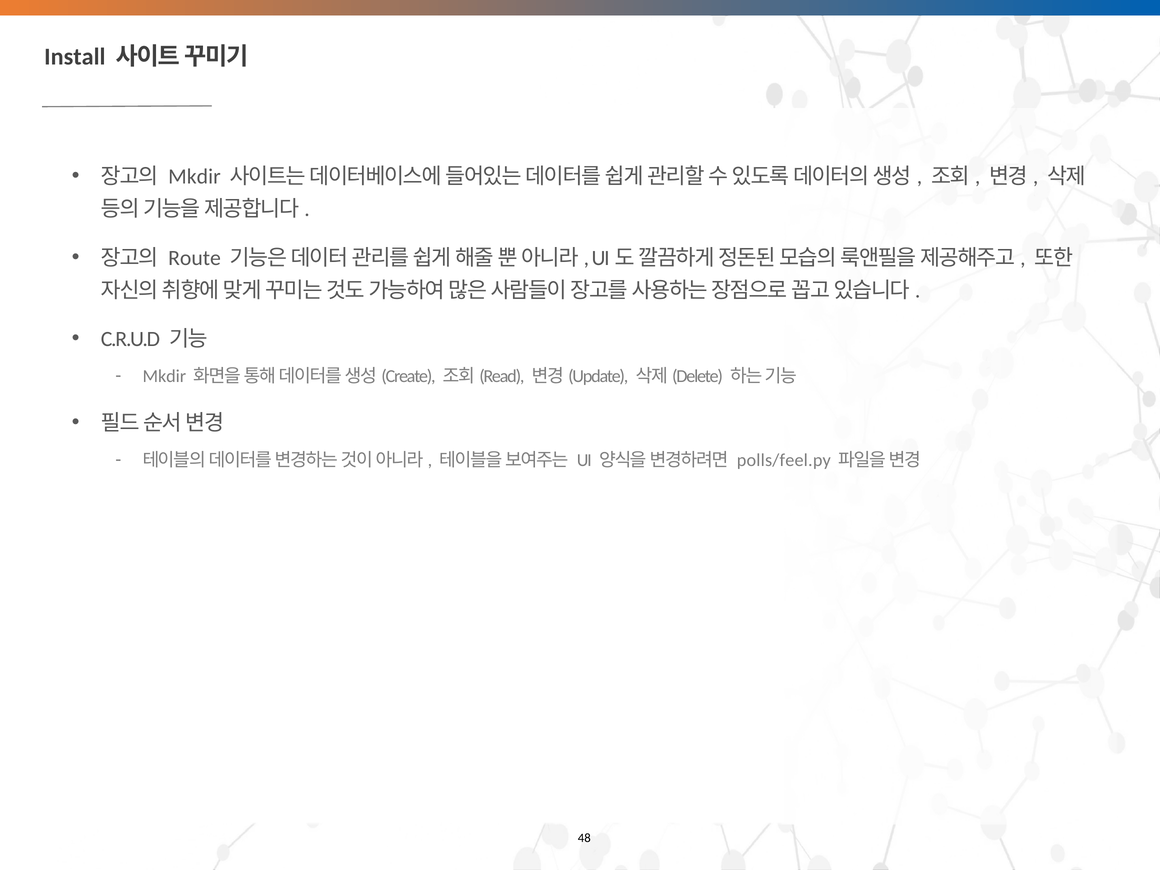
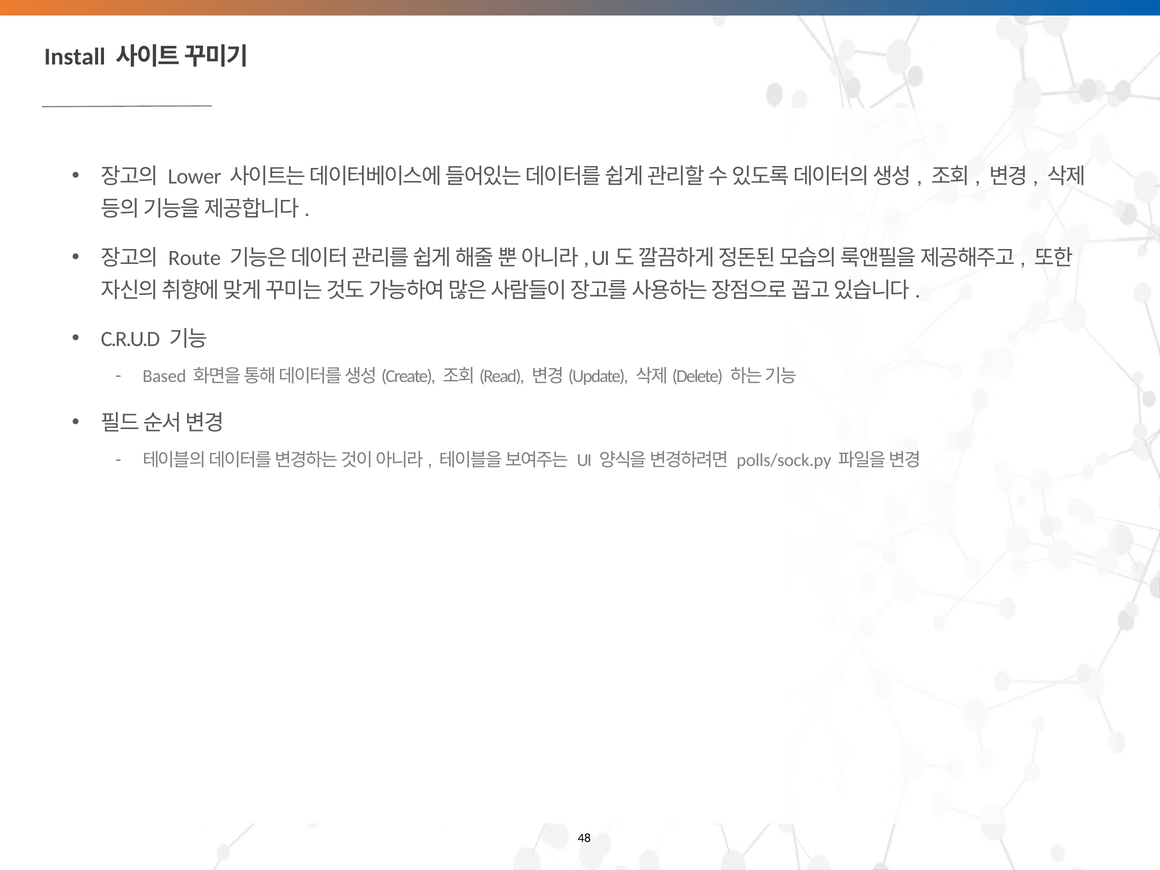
Mkdir: Mkdir -> Lower (195, 177)
Mkdir: Mkdir -> Based (164, 376)
polls/feel.py: polls/feel.py -> polls/sock.py (784, 460)
